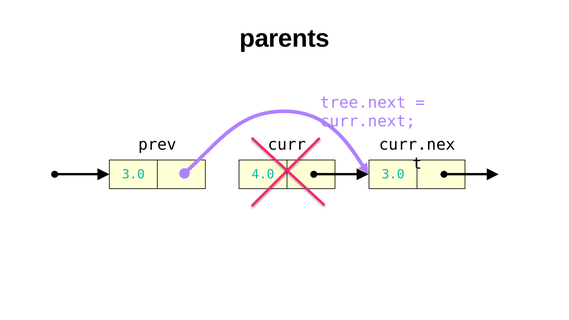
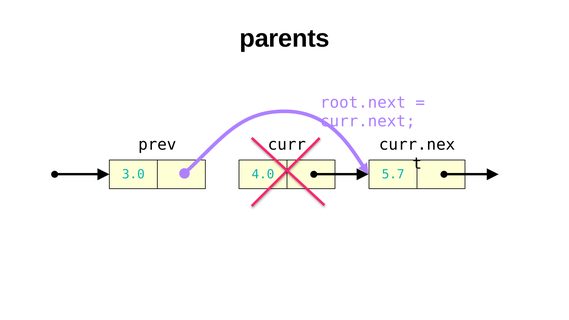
tree.next: tree.next -> root.next (363, 102)
3.0: 3.0 -> 5.7 (393, 175)
